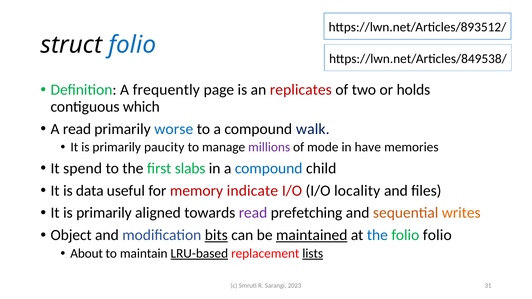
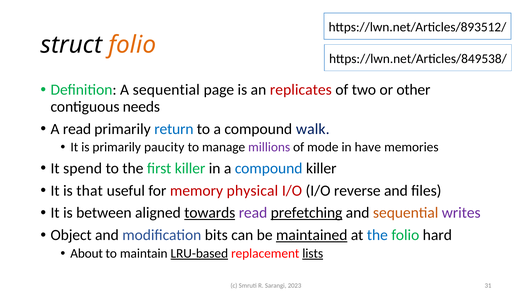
folio colour: blue -> orange (132, 45)
A frequently: frequently -> sequential (166, 90)
holds: holds -> other (413, 90)
which: which -> needs (141, 107)
worse: worse -> return (174, 129)
first slabs: slabs -> killer (190, 168)
compound child: child -> killer (321, 168)
data: data -> that (90, 191)
indicate: indicate -> physical (252, 191)
locality: locality -> reverse (357, 191)
primarily: primarily -> between (104, 213)
towards underline: none -> present (210, 213)
prefetching underline: none -> present (307, 213)
writes colour: orange -> purple (461, 213)
bits underline: present -> none (216, 235)
folio folio: folio -> hard (437, 235)
